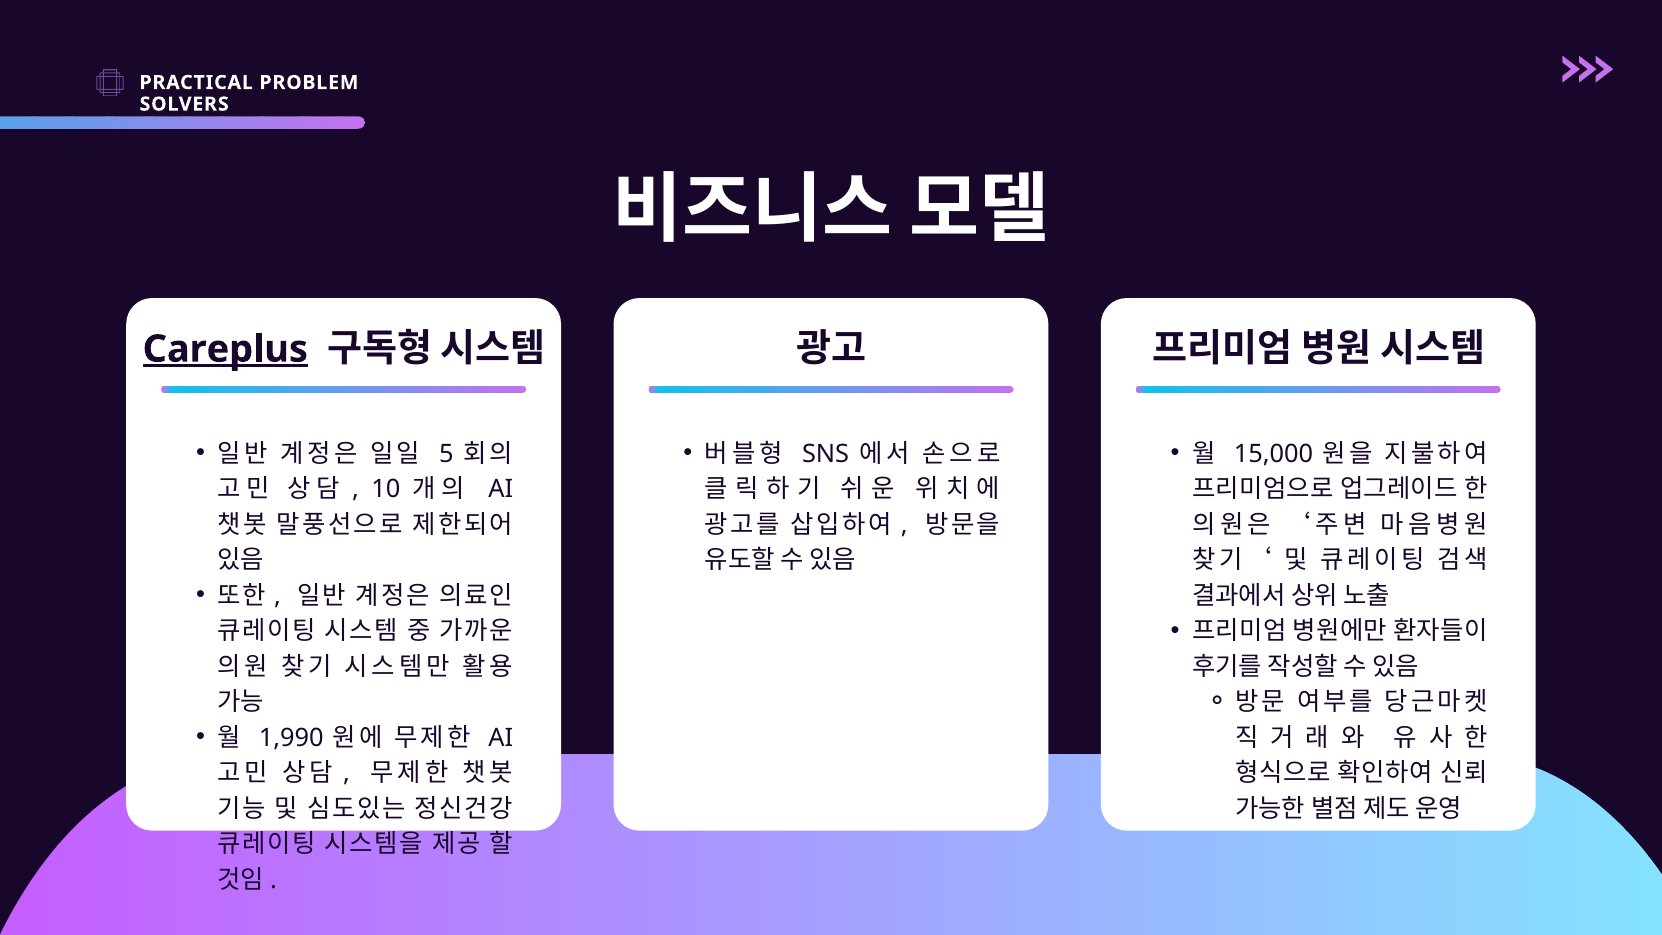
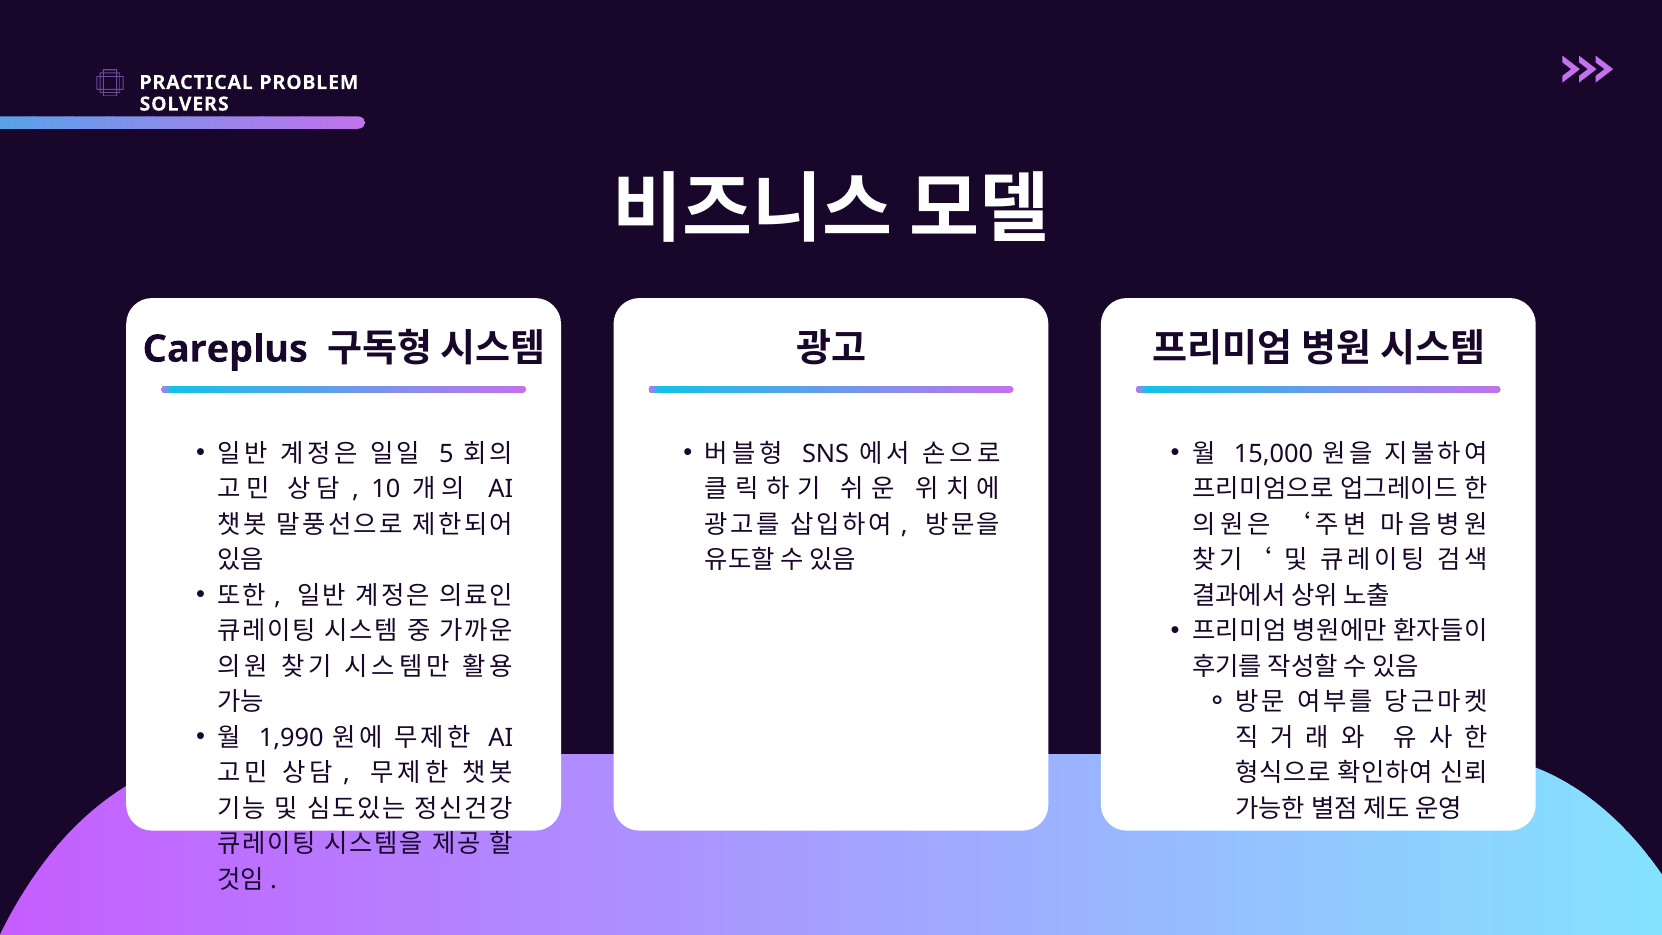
Careplus underline: present -> none (225, 349)
